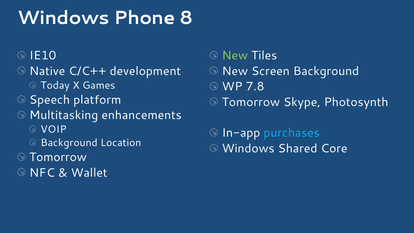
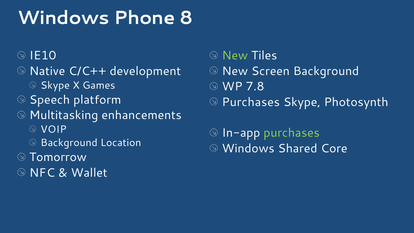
Today: Today -> Skype (55, 85)
Tomorrow: Tomorrow -> Purchases (251, 102)
purchases colour: light blue -> light green (292, 133)
